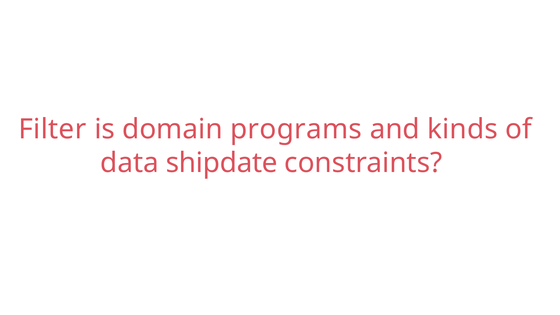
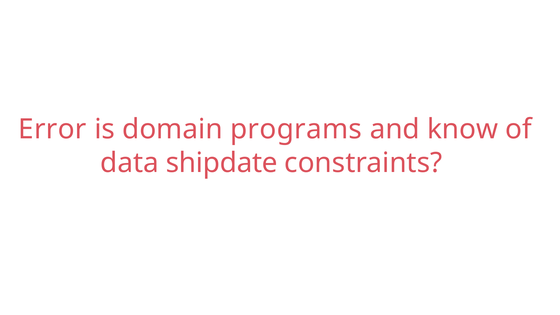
Filter: Filter -> Error (52, 129)
kinds: kinds -> know (463, 129)
